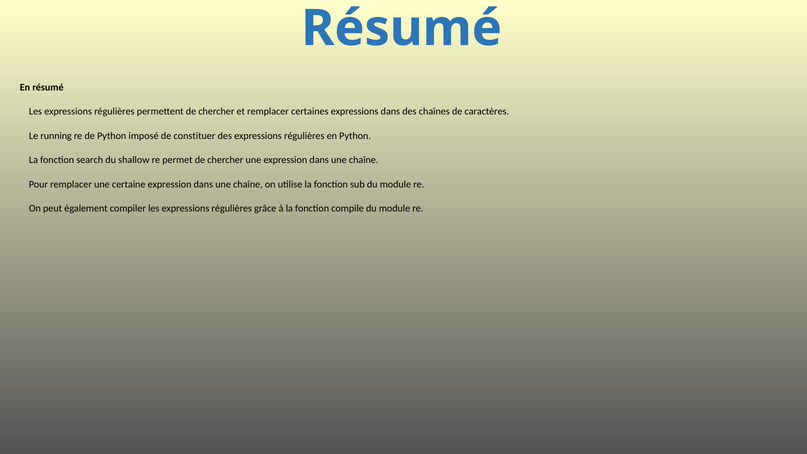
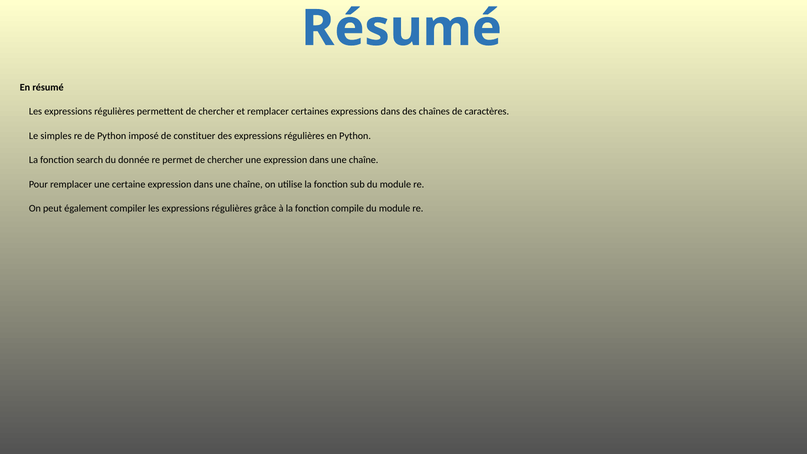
running: running -> simples (56, 136)
shallow: shallow -> donnée (134, 160)
